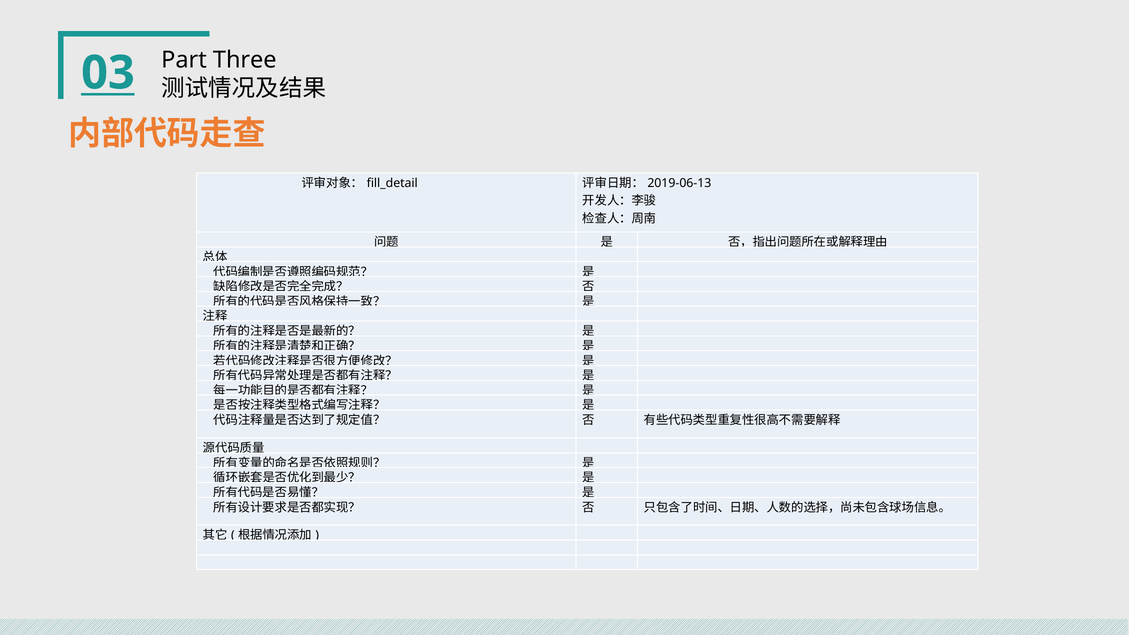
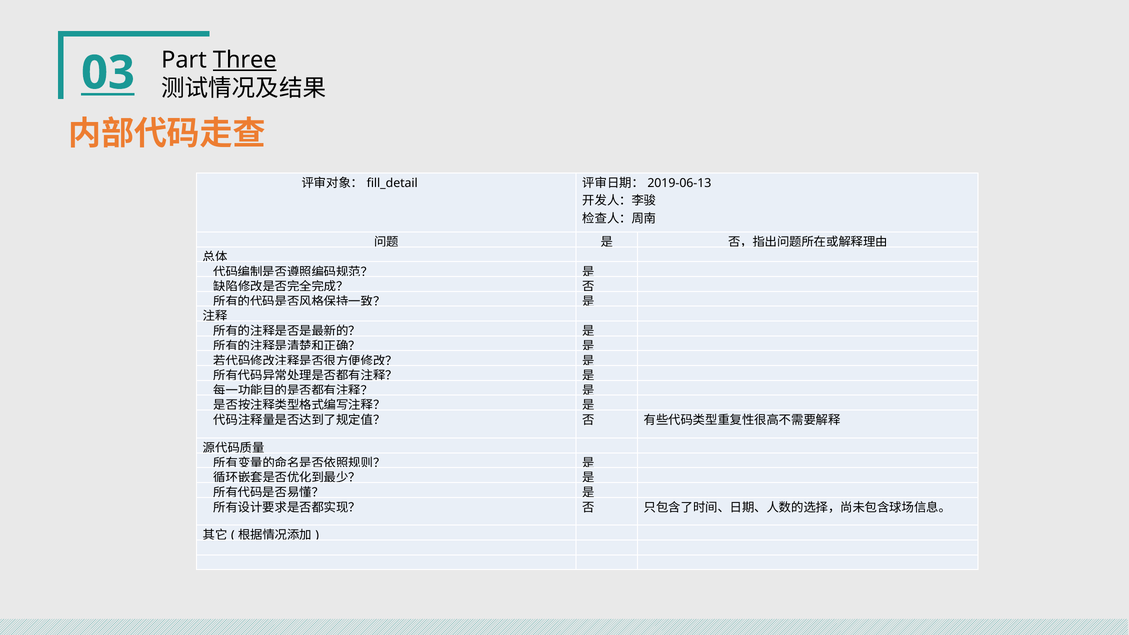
Three underline: none -> present (245, 60)
